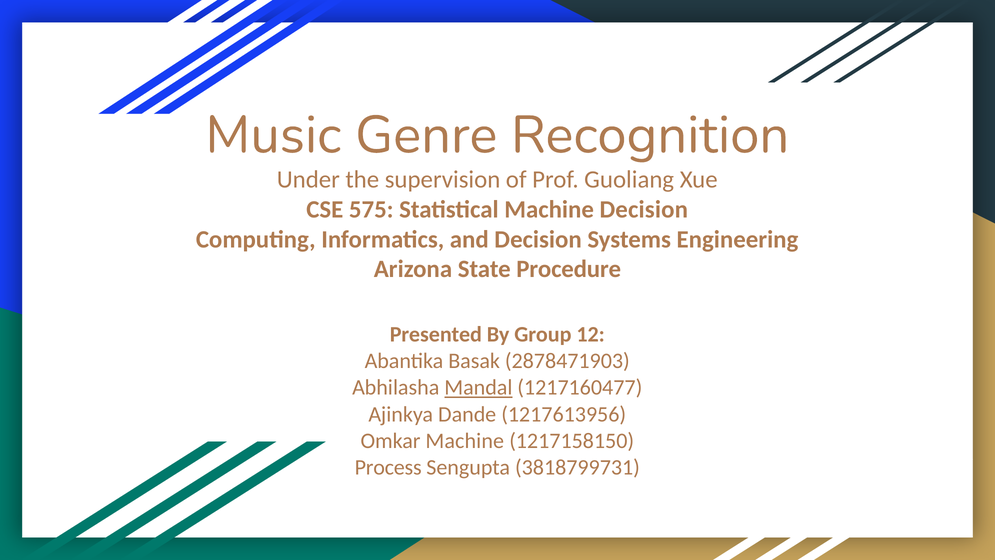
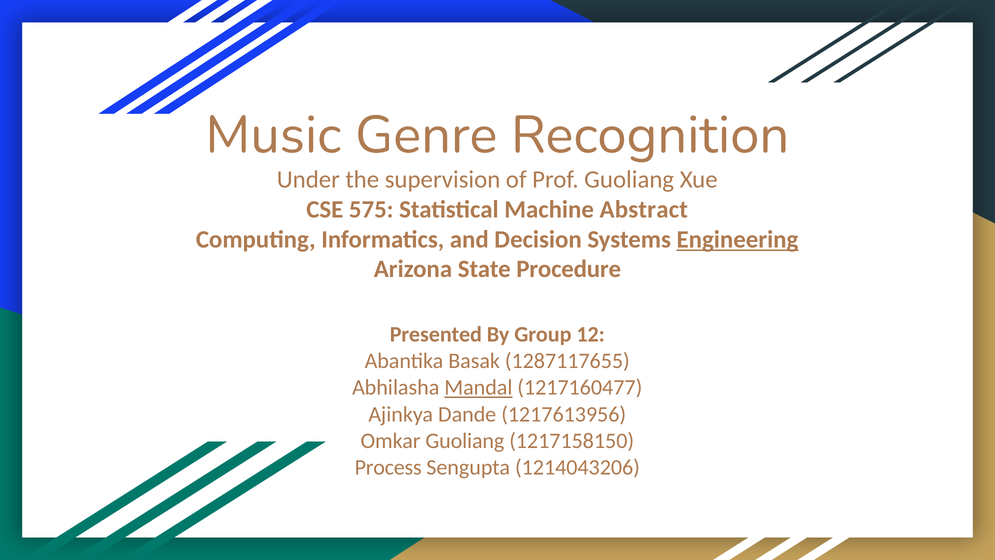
Machine Decision: Decision -> Abstract (644, 209)
Engineering underline: none -> present (737, 239)
2878471903: 2878471903 -> 1287117655 (567, 361)
Omkar Machine: Machine -> Guoliang (465, 441)
3818799731: 3818799731 -> 1214043206 (577, 467)
